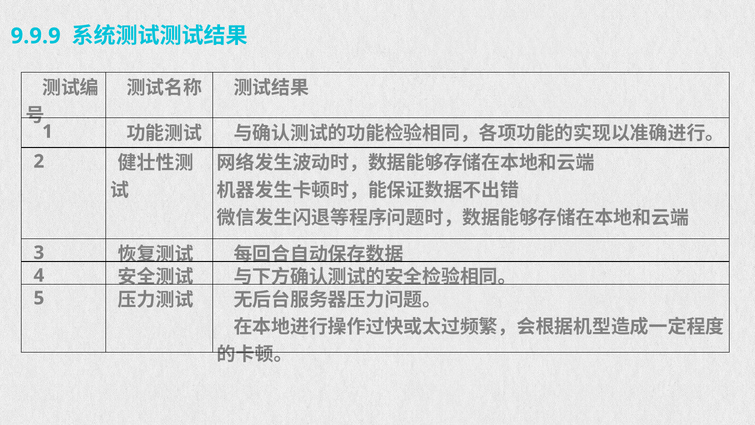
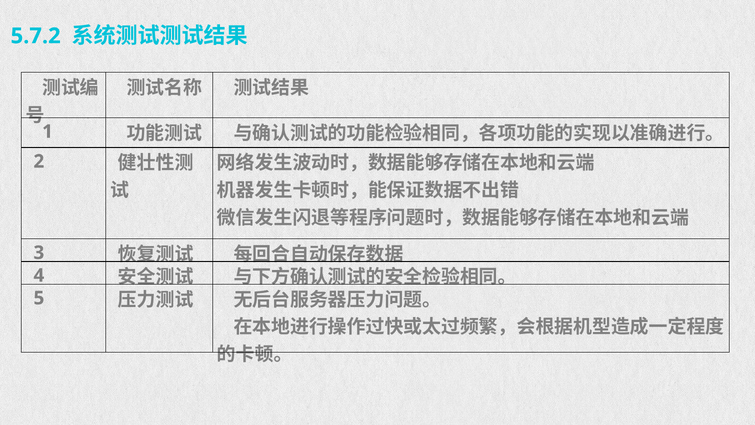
9.9.9: 9.9.9 -> 5.7.2 (36, 36)
